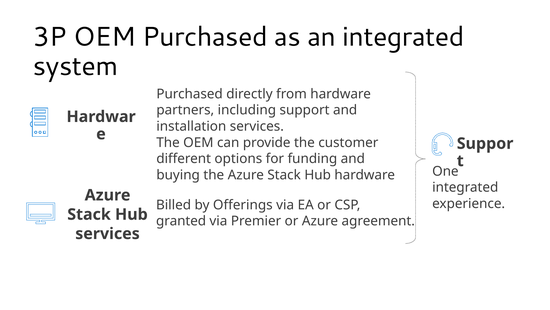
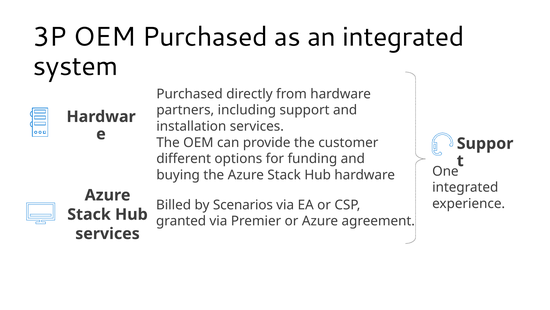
Offerings: Offerings -> Scenarios (243, 205)
